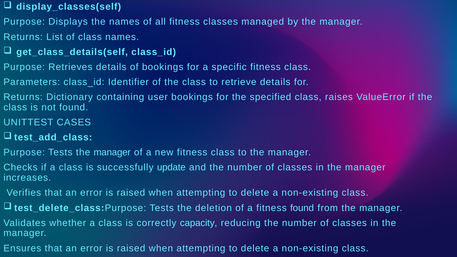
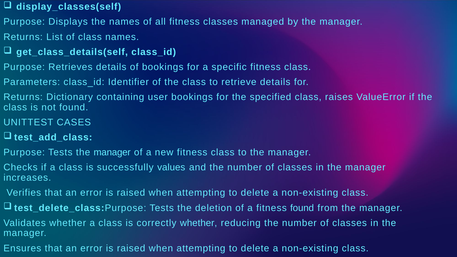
update: update -> values (171, 168)
correctly capacity: capacity -> whether (199, 223)
